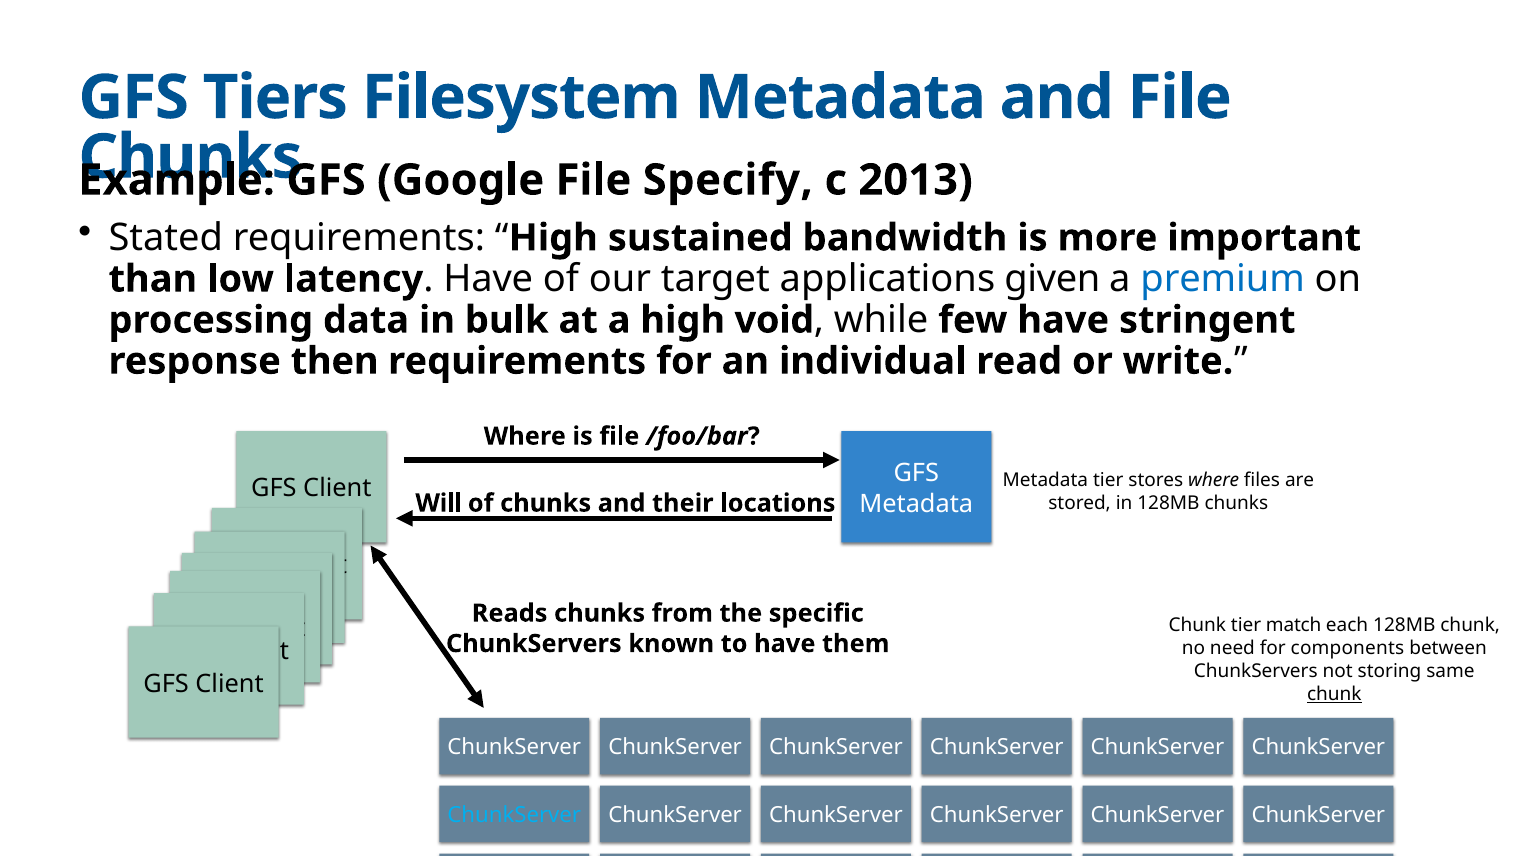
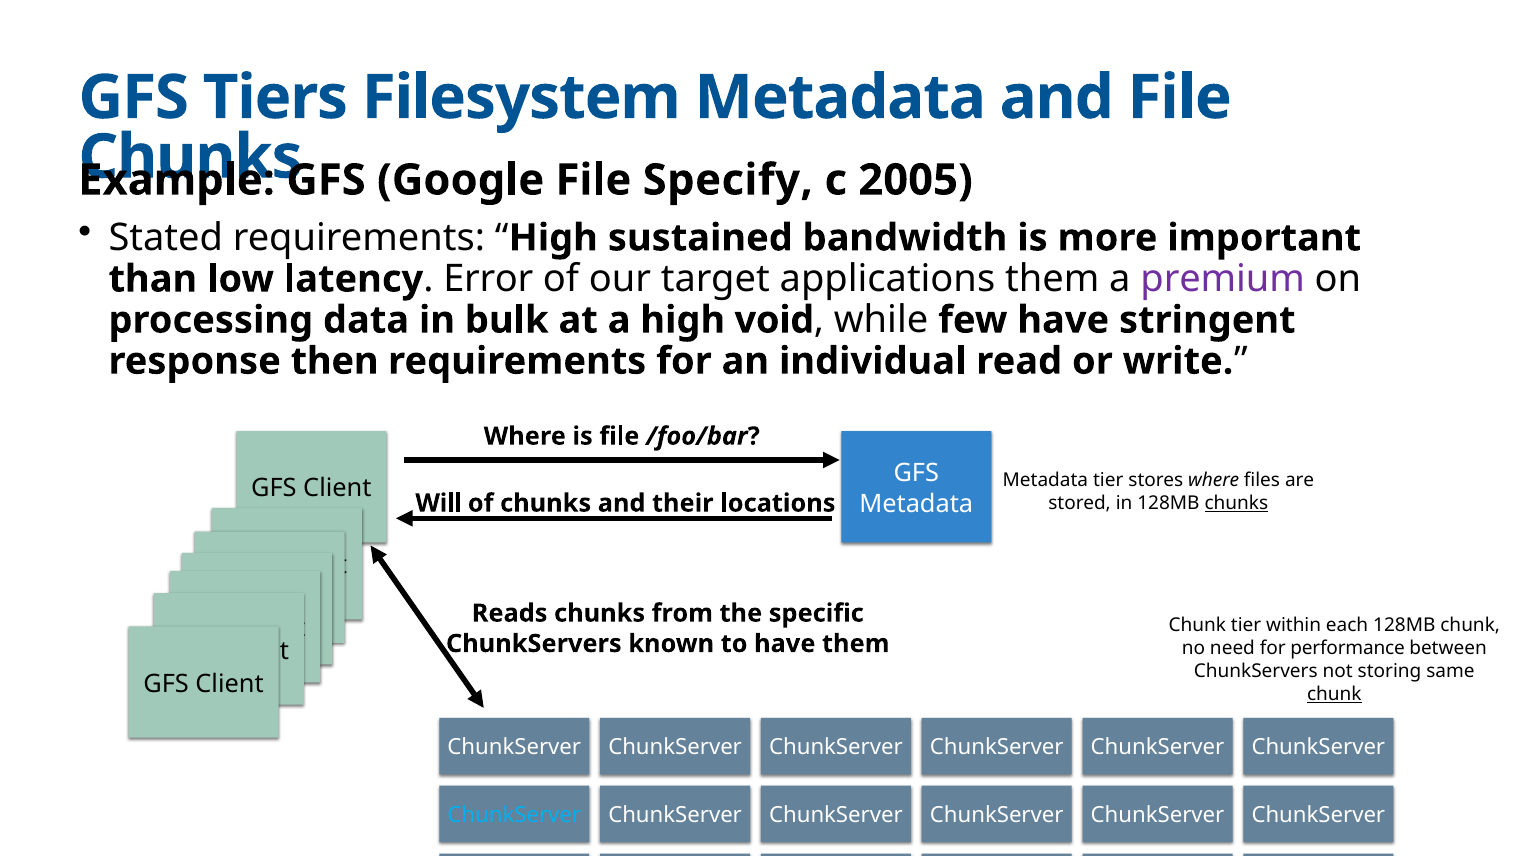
2013: 2013 -> 2005 (916, 180)
Have: Have -> Error (488, 279)
applications given: given -> them (1052, 279)
premium colour: blue -> purple (1223, 279)
chunks underline: none -> present (1236, 503)
match: match -> within (1294, 626)
components: components -> performance (1348, 649)
